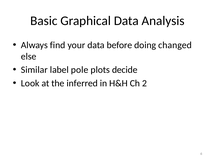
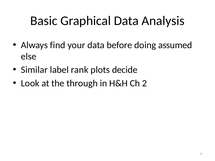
changed: changed -> assumed (175, 45)
pole: pole -> rank (80, 70)
inferred: inferred -> through (82, 83)
